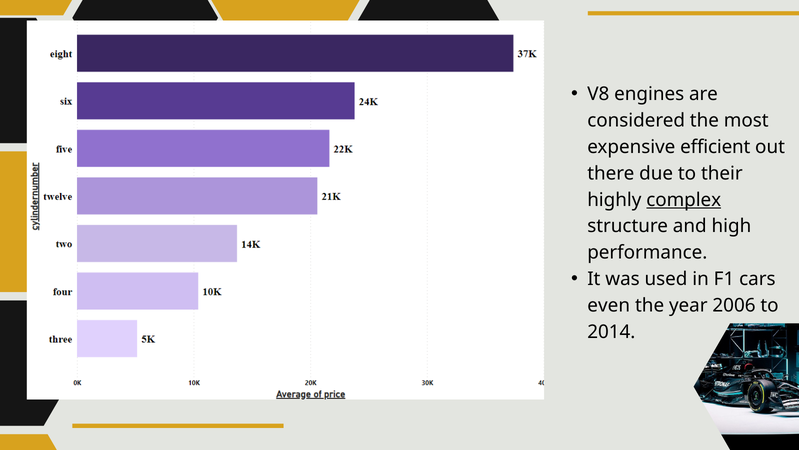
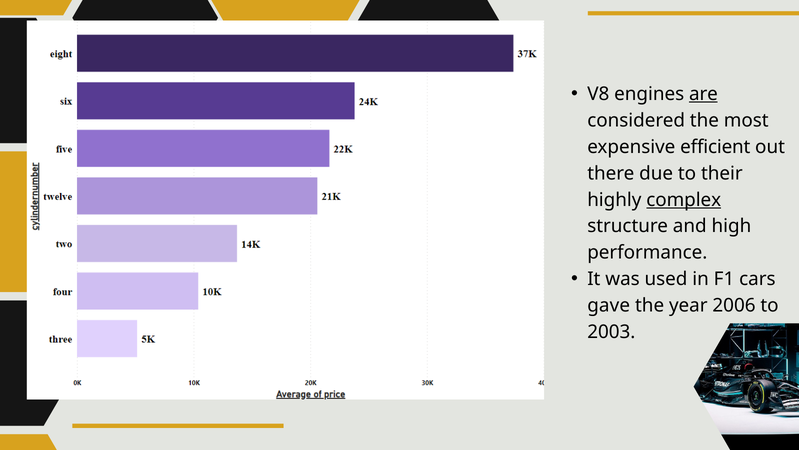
are underline: none -> present (703, 94)
even: even -> gave (609, 305)
2014: 2014 -> 2003 (611, 332)
